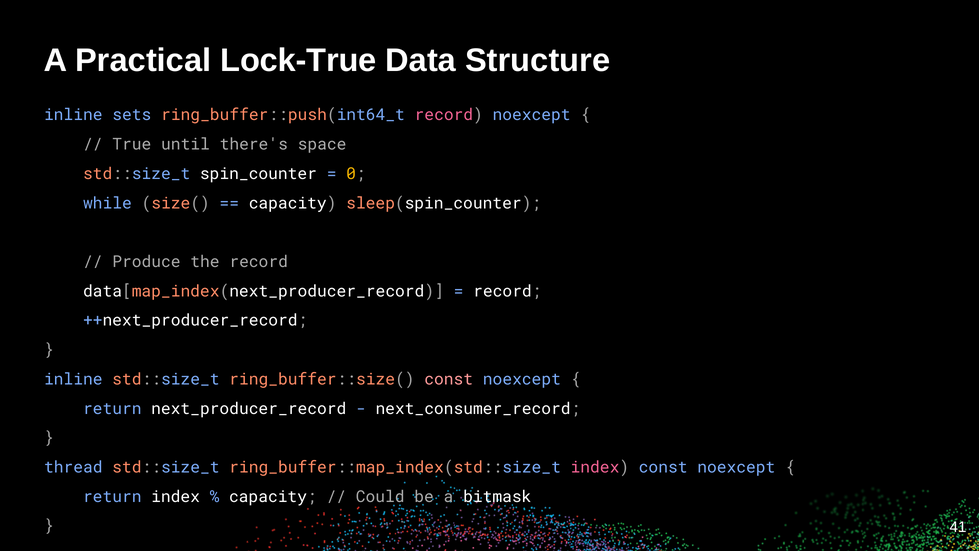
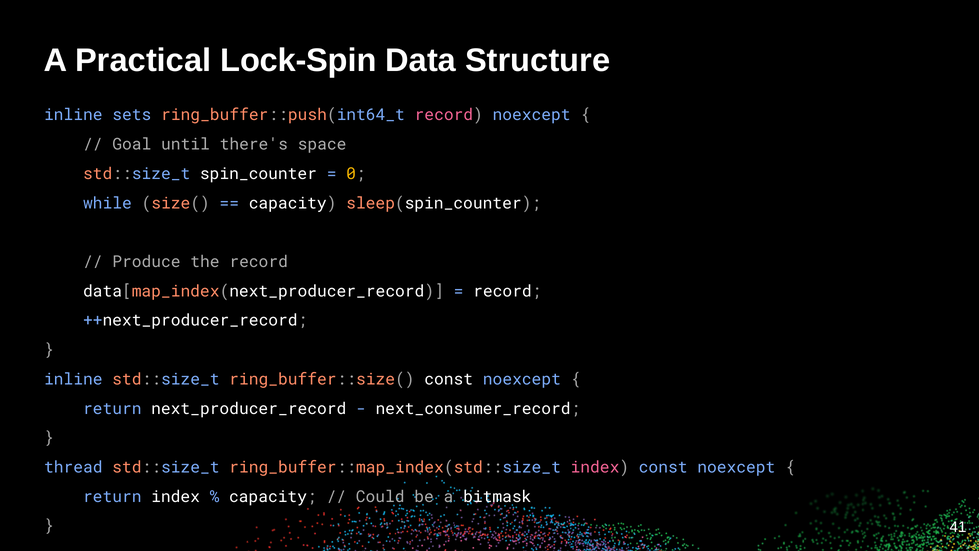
Lock-True: Lock-True -> Lock-Spin (298, 60)
True: True -> Goal (132, 144)
const colour: pink -> white (449, 379)
